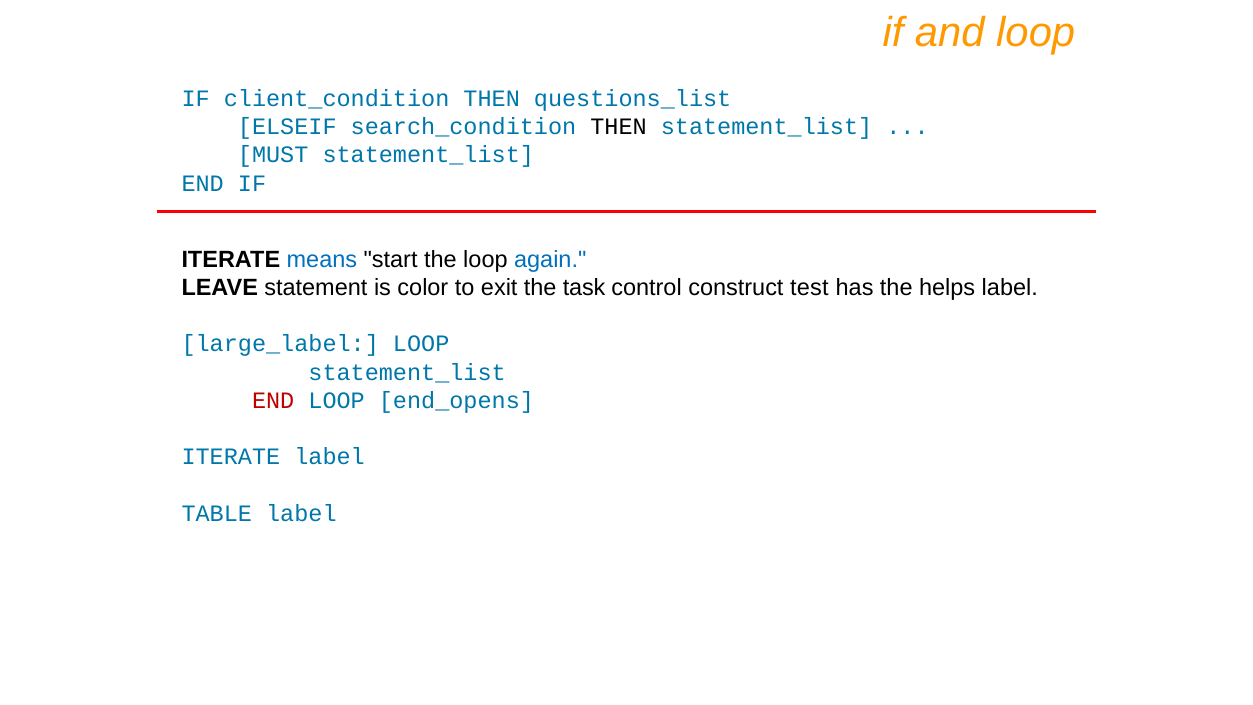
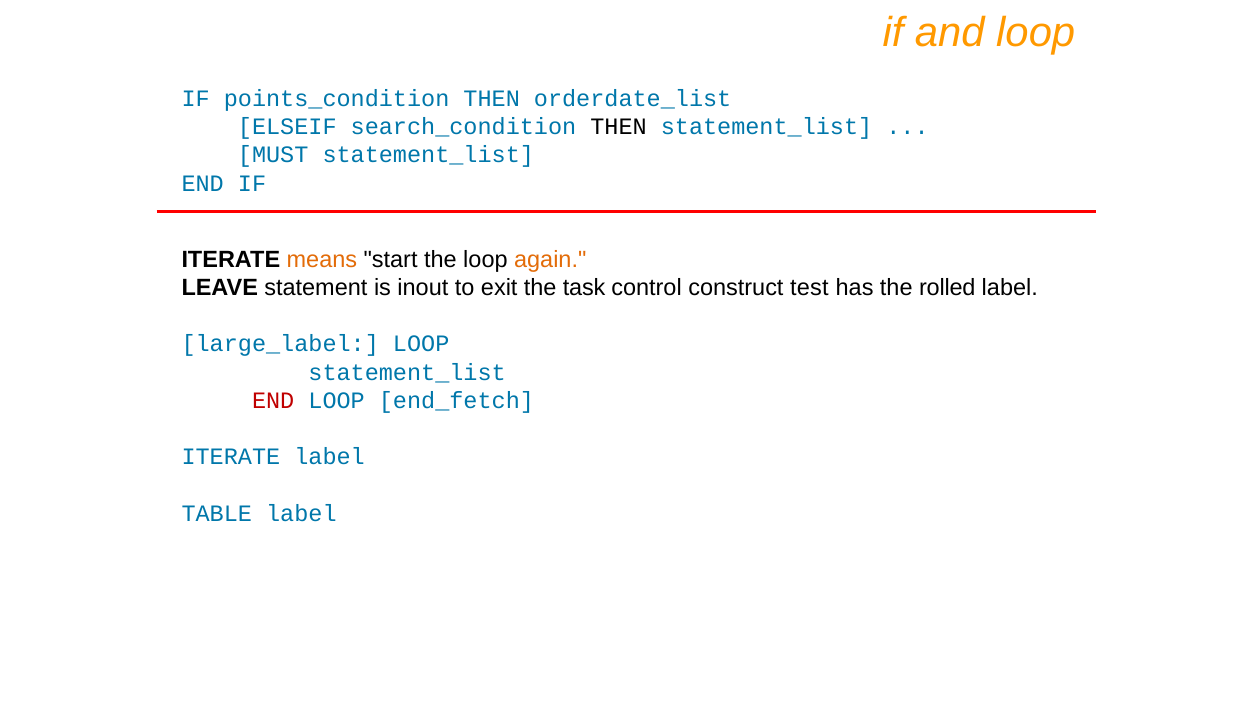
client_condition: client_condition -> points_condition (337, 99)
questions_list: questions_list -> orderdate_list (633, 99)
means colour: blue -> orange (322, 259)
again colour: blue -> orange (550, 259)
color: color -> inout (423, 288)
helps: helps -> rolled (947, 288)
end_opens: end_opens -> end_fetch (456, 400)
